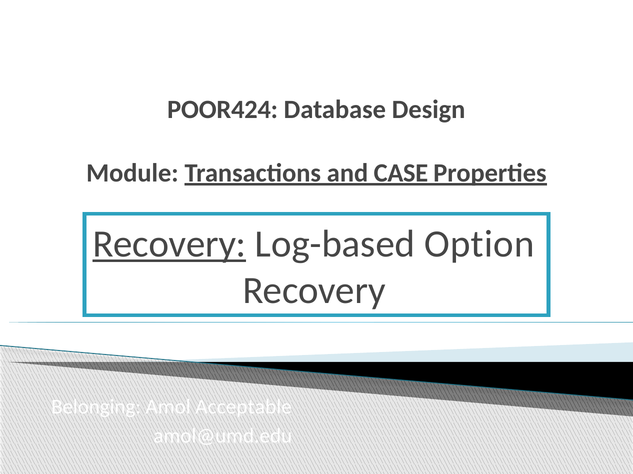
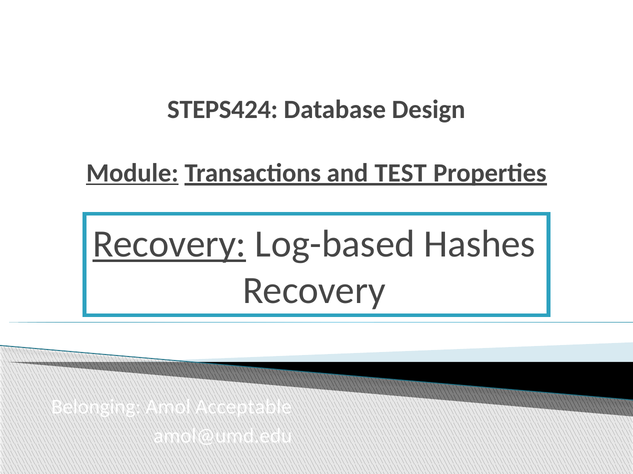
POOR424: POOR424 -> STEPS424 (223, 110)
Module underline: none -> present (132, 173)
CASE: CASE -> TEST (401, 173)
Option: Option -> Hashes (480, 244)
